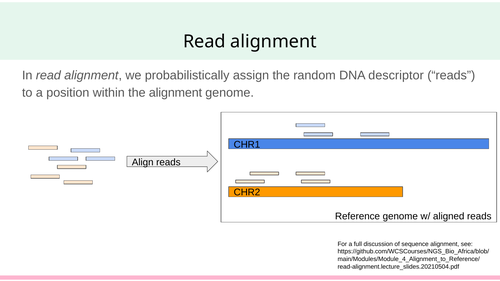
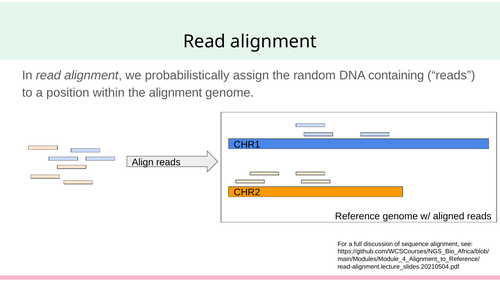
descriptor: descriptor -> containing (396, 75)
